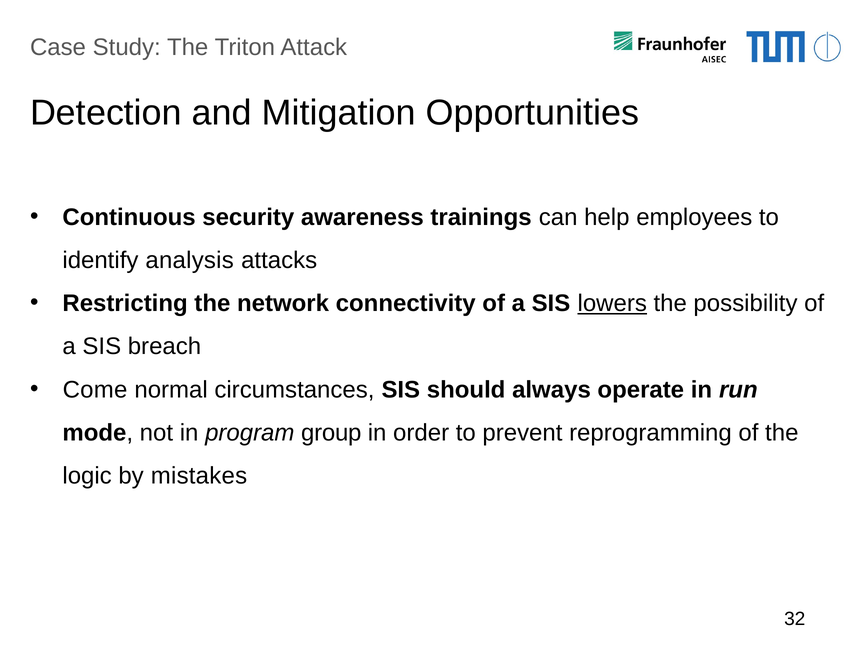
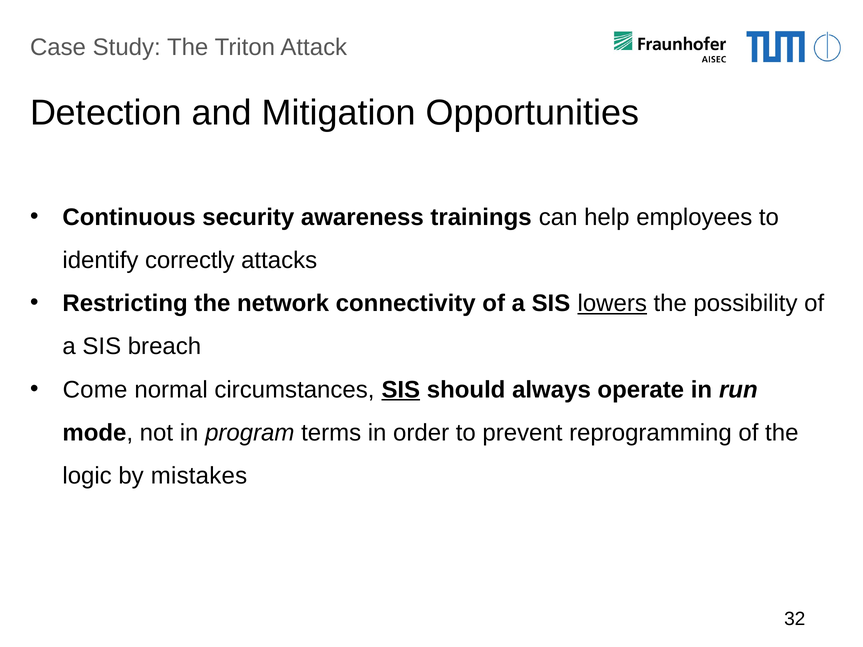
analysis: analysis -> correctly (190, 260)
SIS underline: none -> present (401, 390)
group: group -> terms (331, 433)
